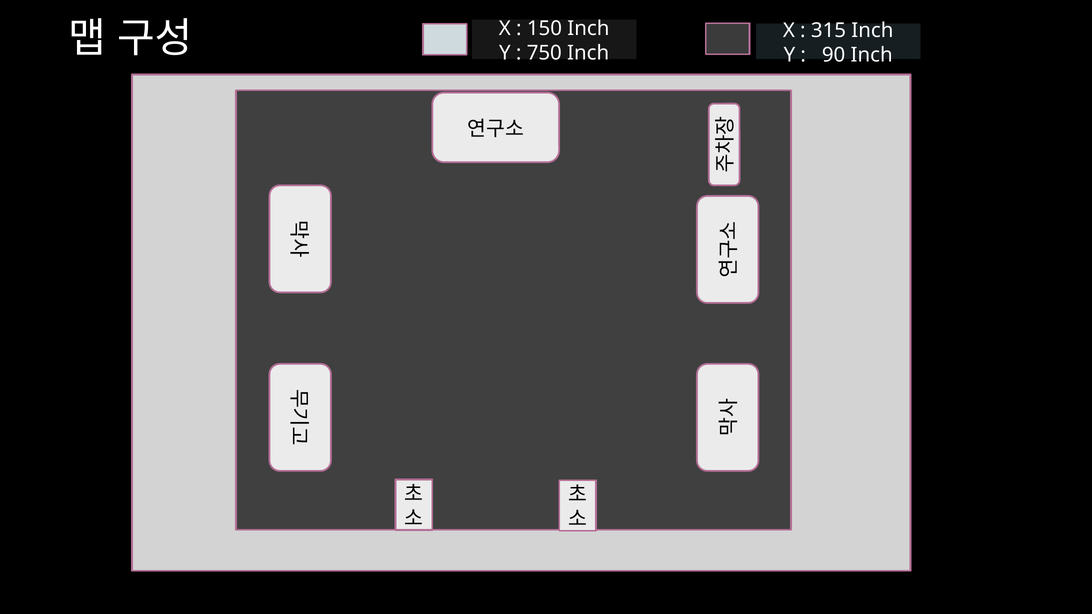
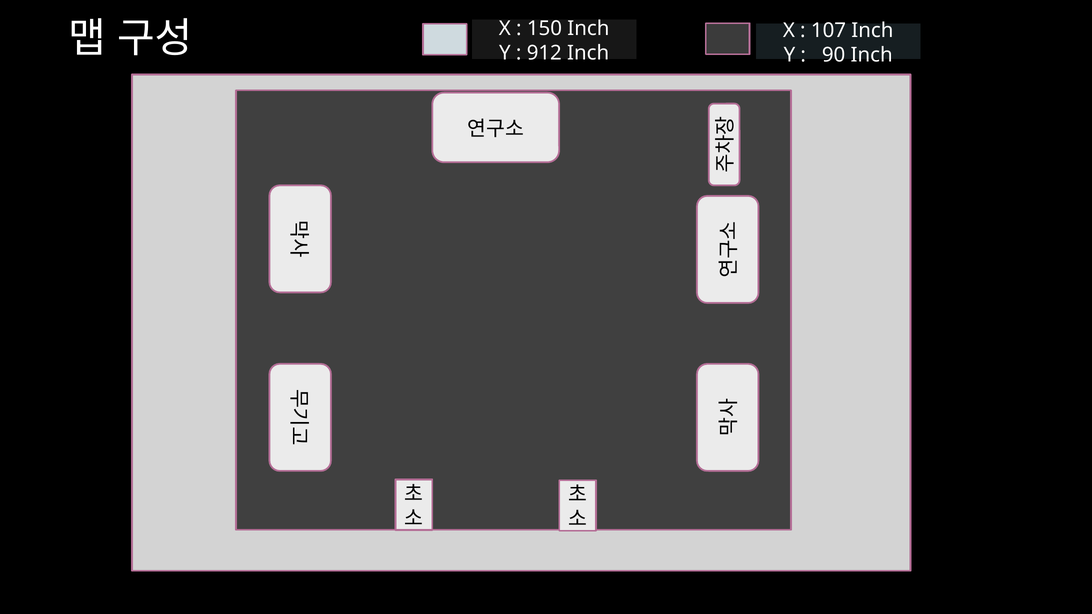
315: 315 -> 107 (829, 30)
750: 750 -> 912 (544, 53)
